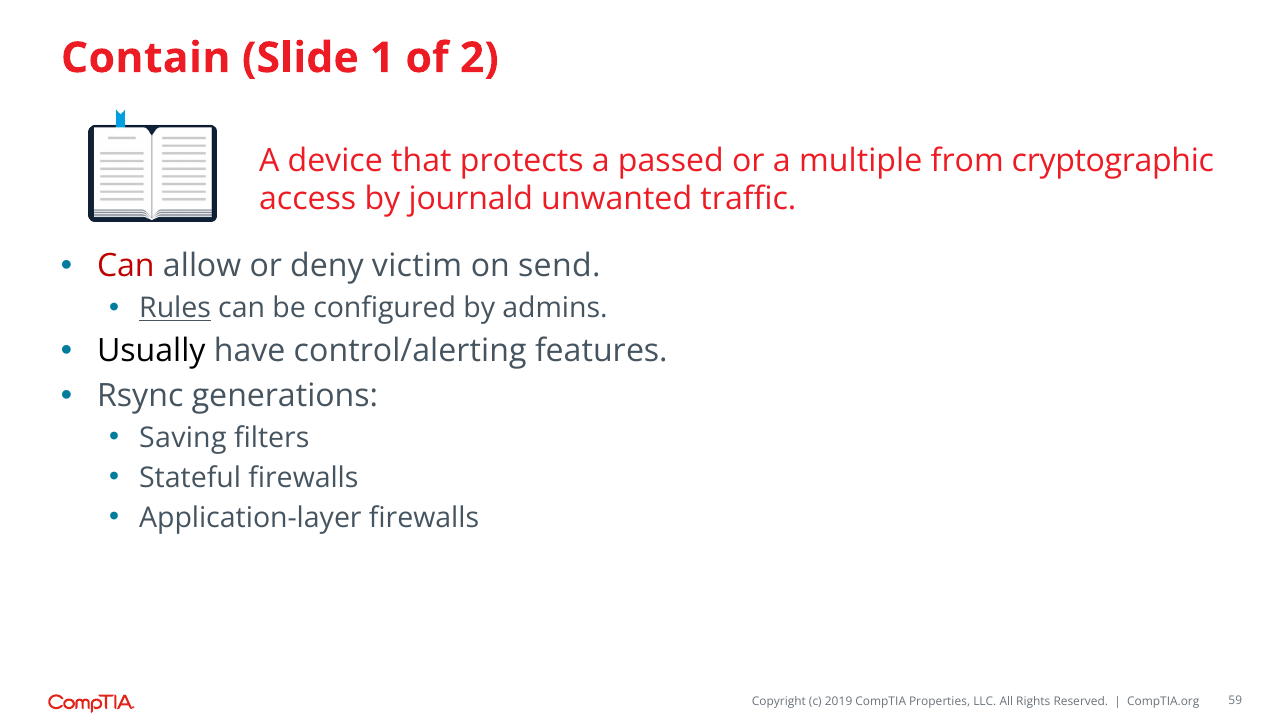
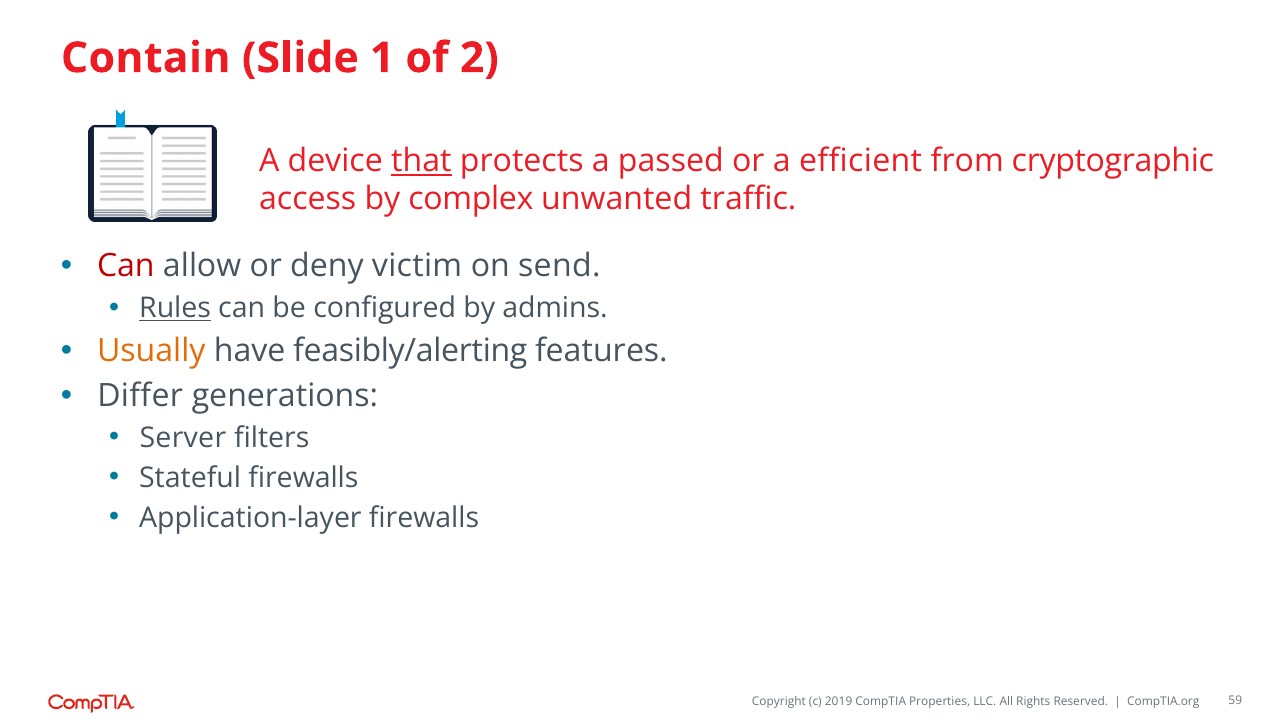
that underline: none -> present (421, 161)
multiple: multiple -> efficient (861, 161)
journald: journald -> complex (471, 199)
Usually colour: black -> orange (151, 351)
control/alerting: control/alerting -> feasibly/alerting (410, 351)
Rsync: Rsync -> Differ (140, 396)
Saving: Saving -> Server (183, 438)
